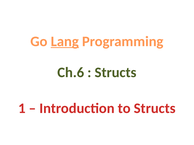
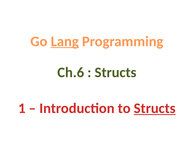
Structs underline: none -> present (155, 109)
